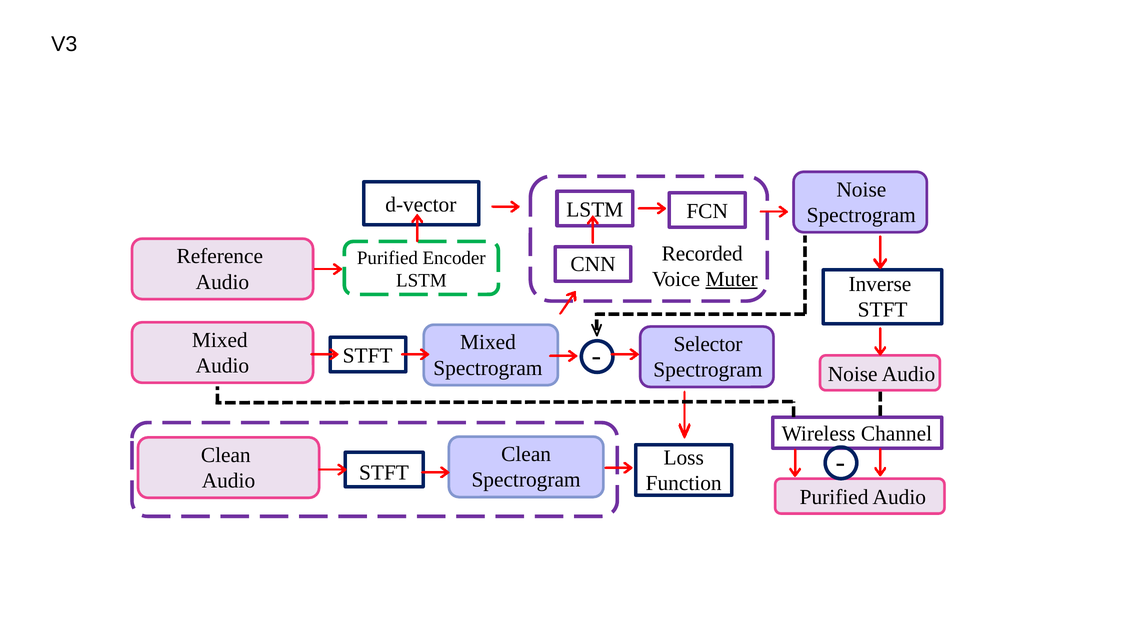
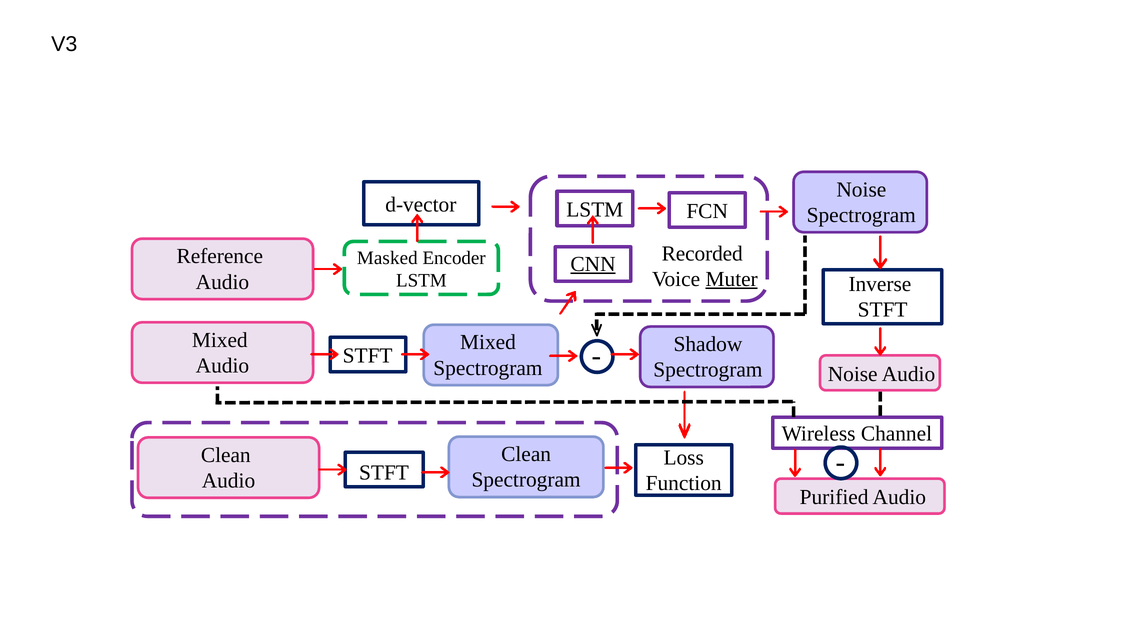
Purified: Purified -> Masked (387, 258)
CNN underline: none -> present (593, 264)
Selector: Selector -> Shadow (708, 344)
